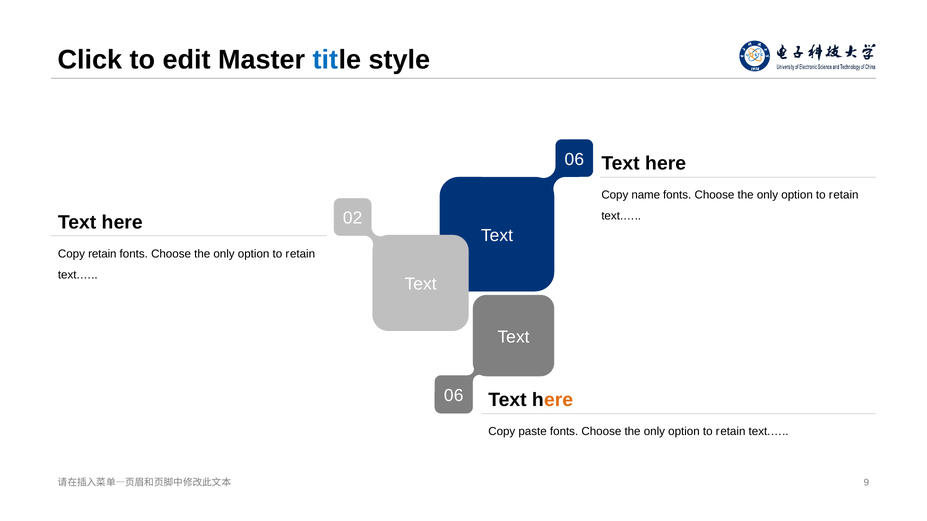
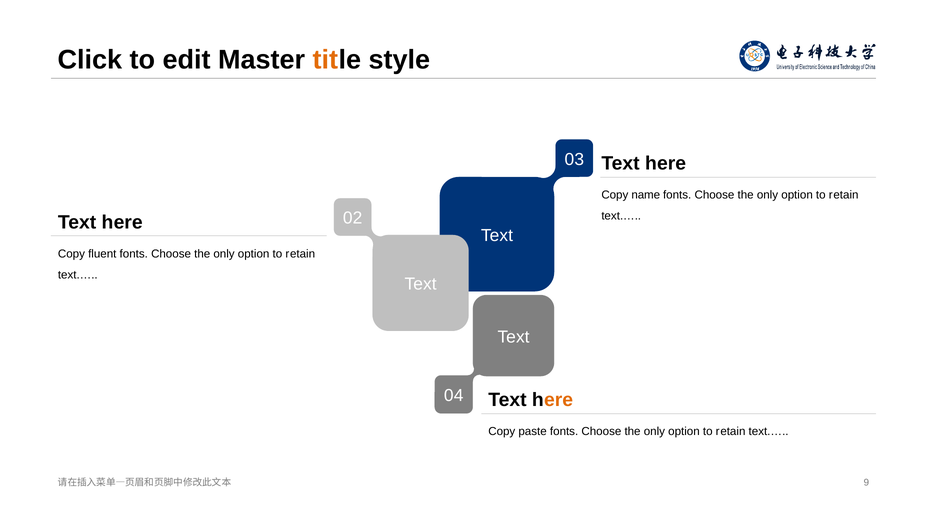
tit colour: blue -> orange (325, 60)
6: 6 -> 3 (579, 159)
retain: retain -> fluent (102, 254)
6: 6 -> 4 (459, 396)
